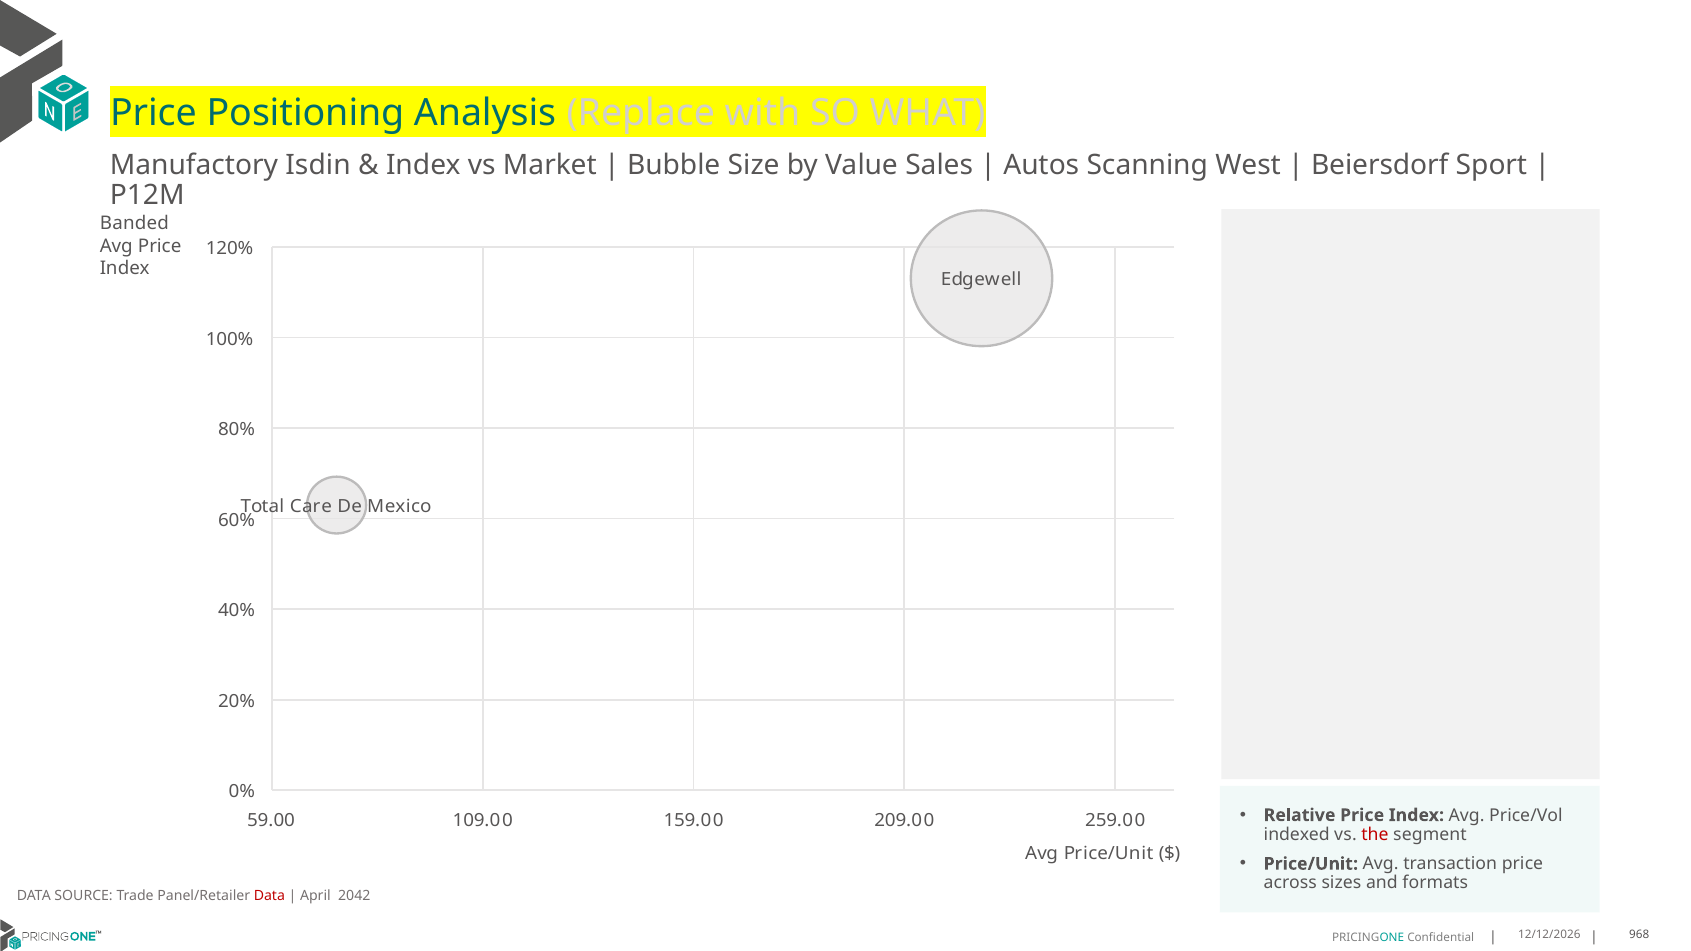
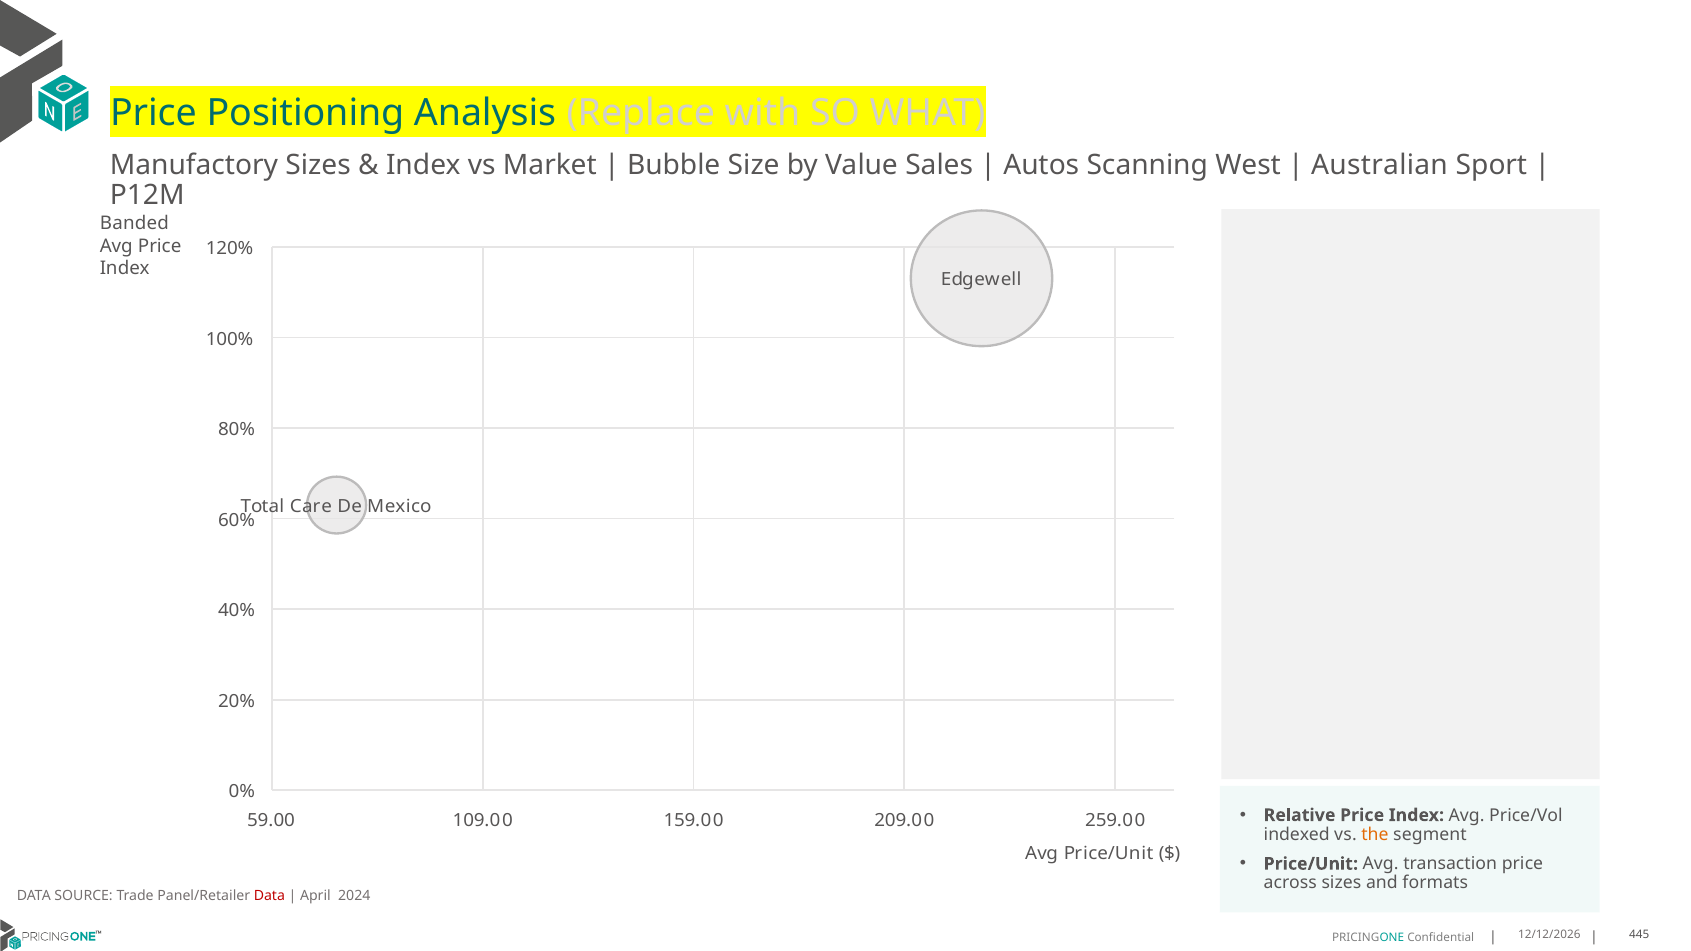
Manufactory Isdin: Isdin -> Sizes (318, 165)
Beiersdorf: Beiersdorf -> Australian (1380, 165)
the colour: red -> orange (1375, 834)
2042: 2042 -> 2024 (354, 896)
968: 968 -> 445 (1639, 935)
